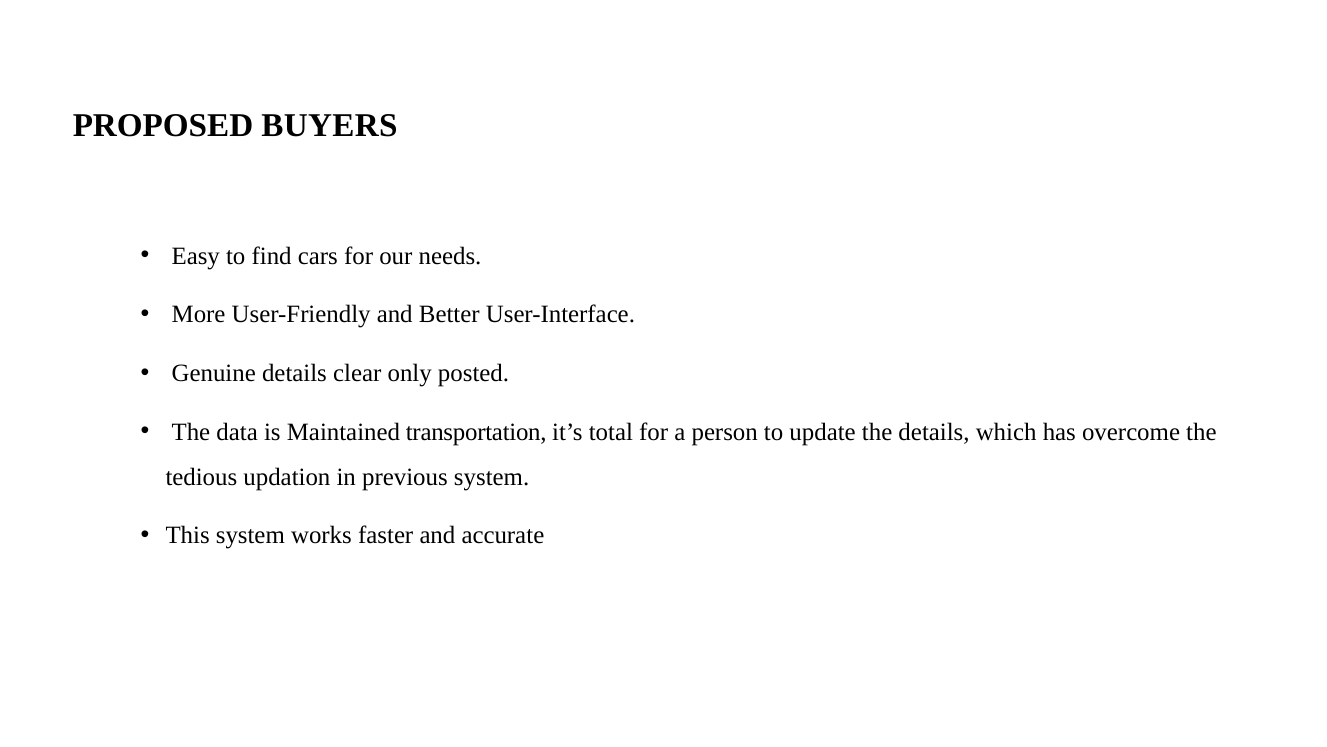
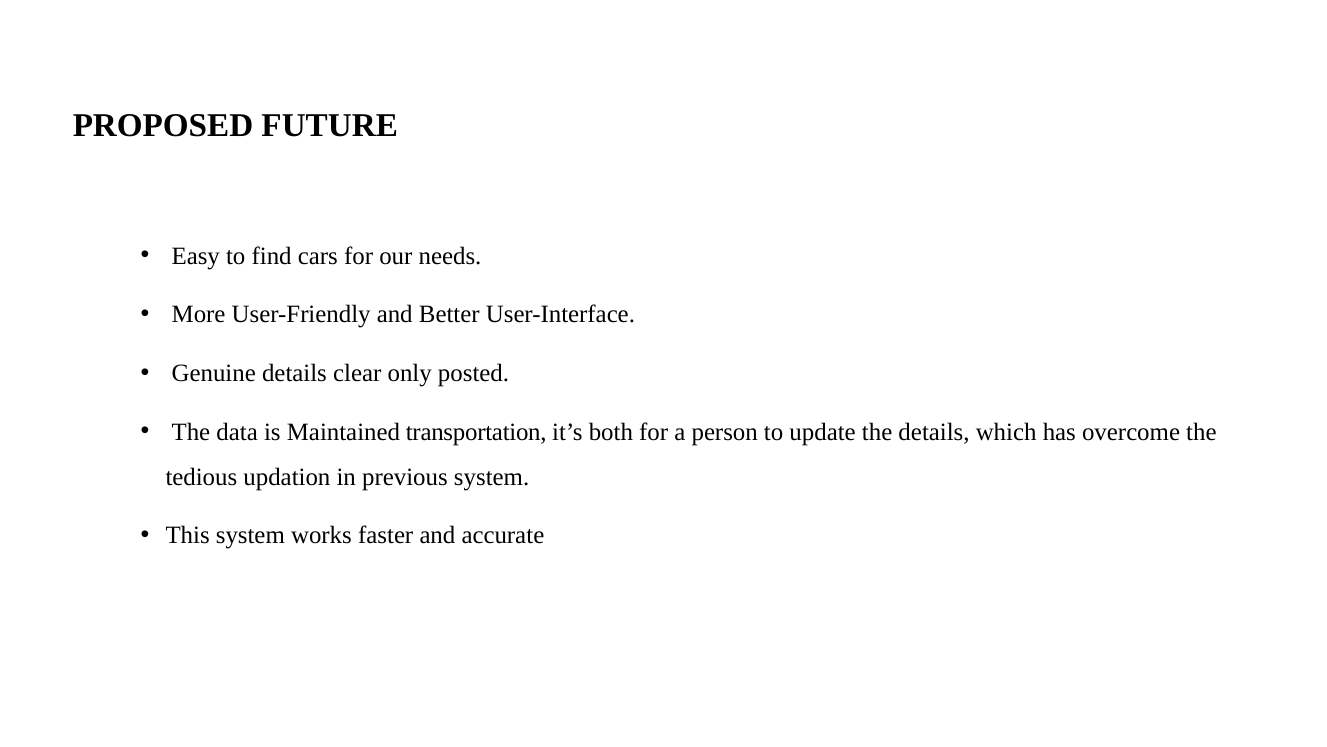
BUYERS: BUYERS -> FUTURE (330, 126)
total: total -> both (611, 432)
